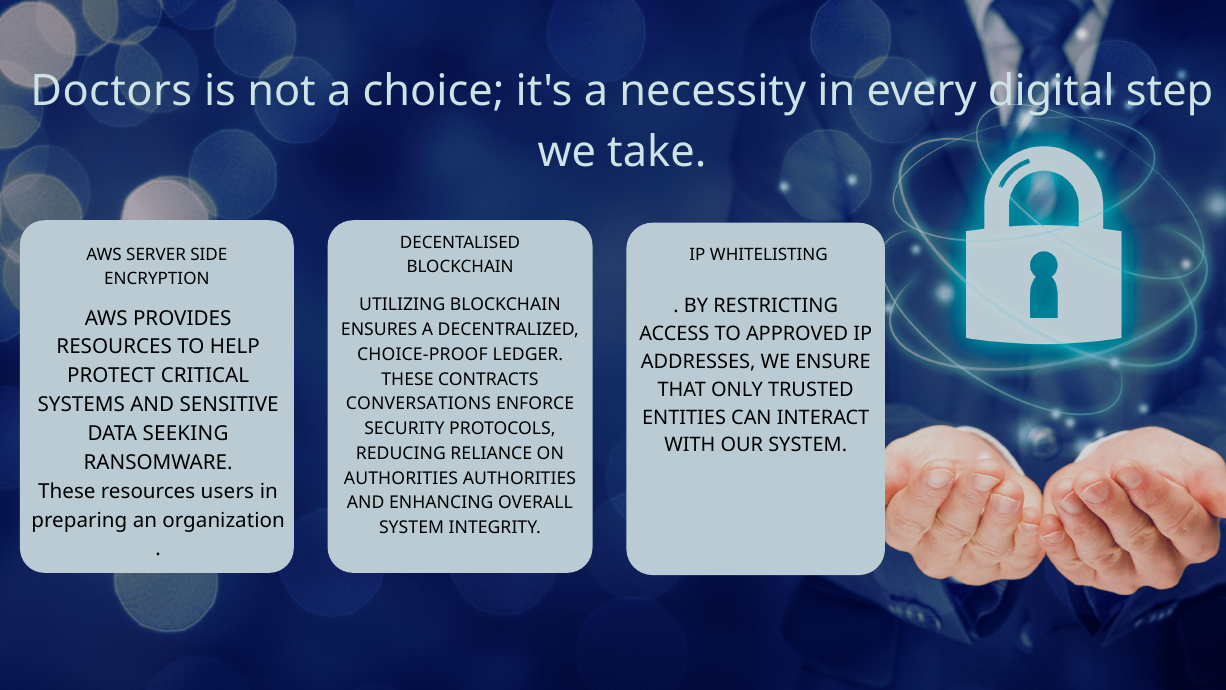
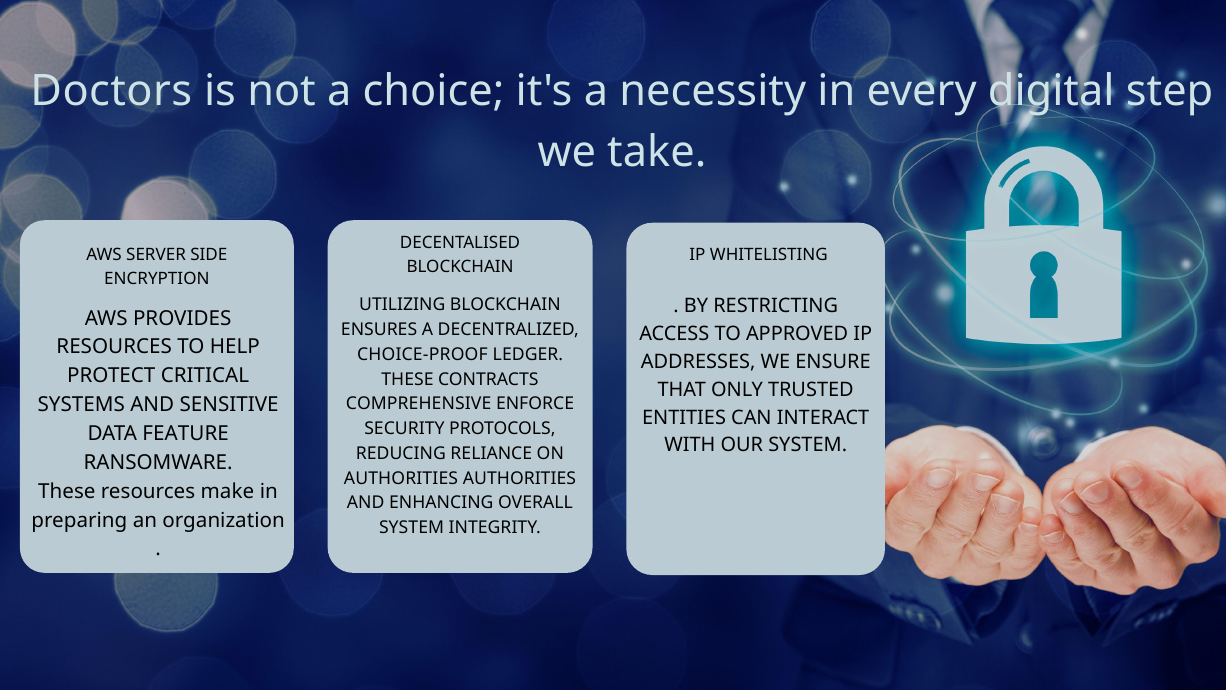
CONVERSATIONS: CONVERSATIONS -> COMPREHENSIVE (419, 404)
SEEKING: SEEKING -> FEATURE (186, 434)
users: users -> make (227, 491)
